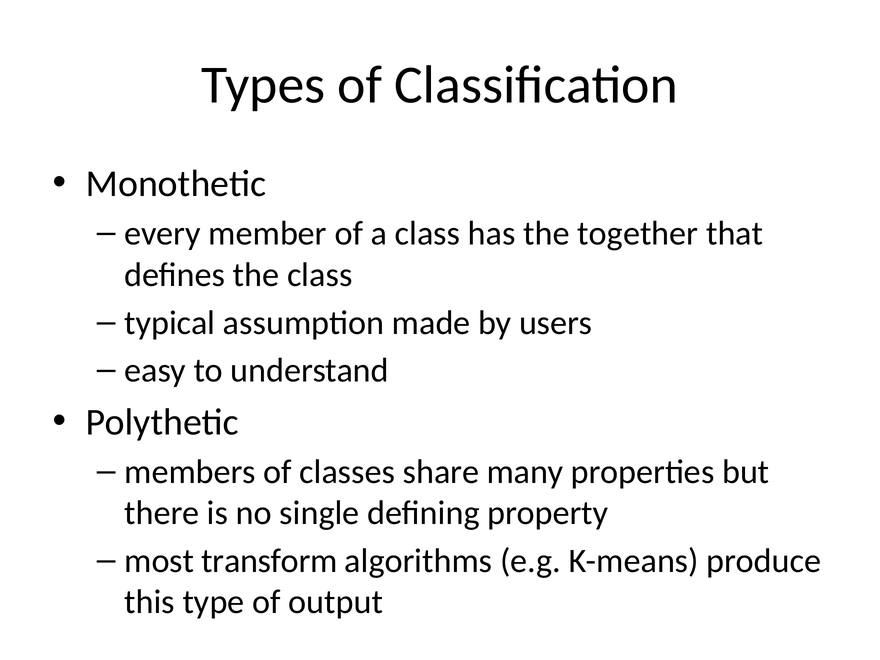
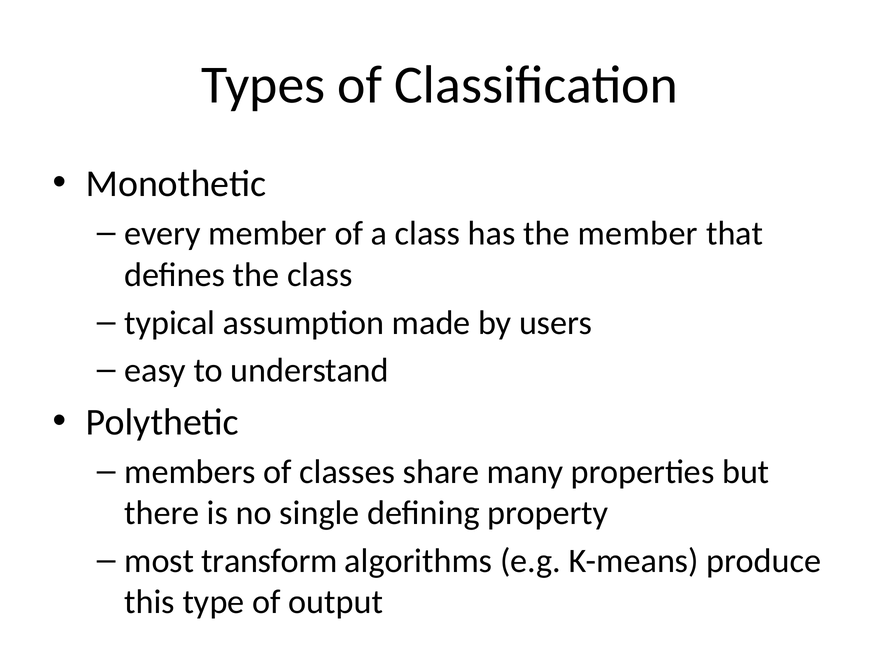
the together: together -> member (638, 234)
